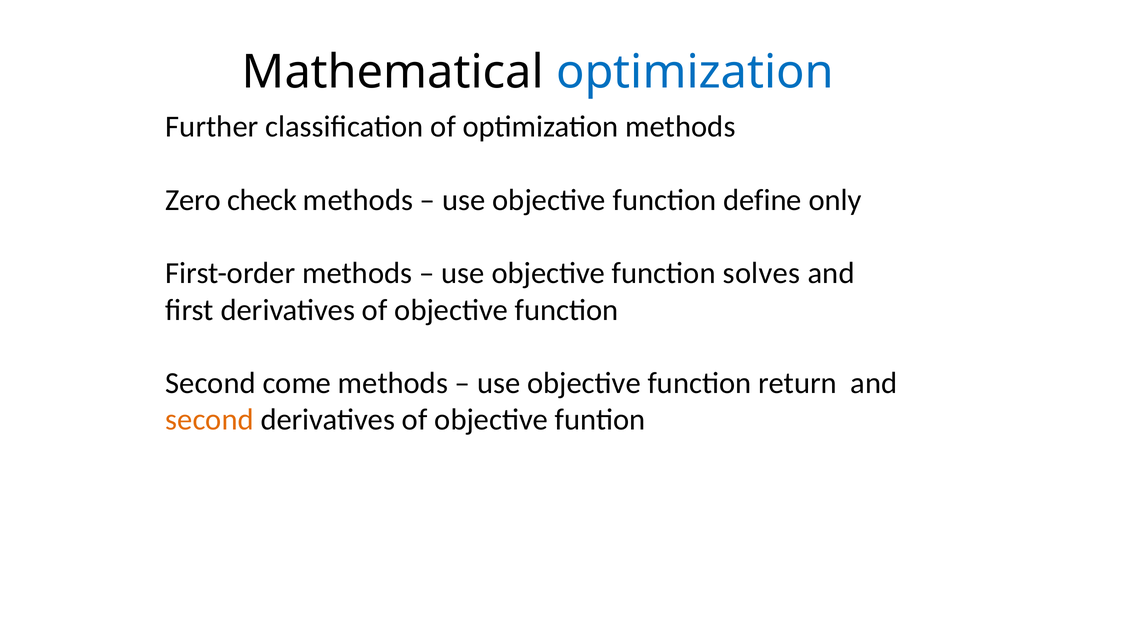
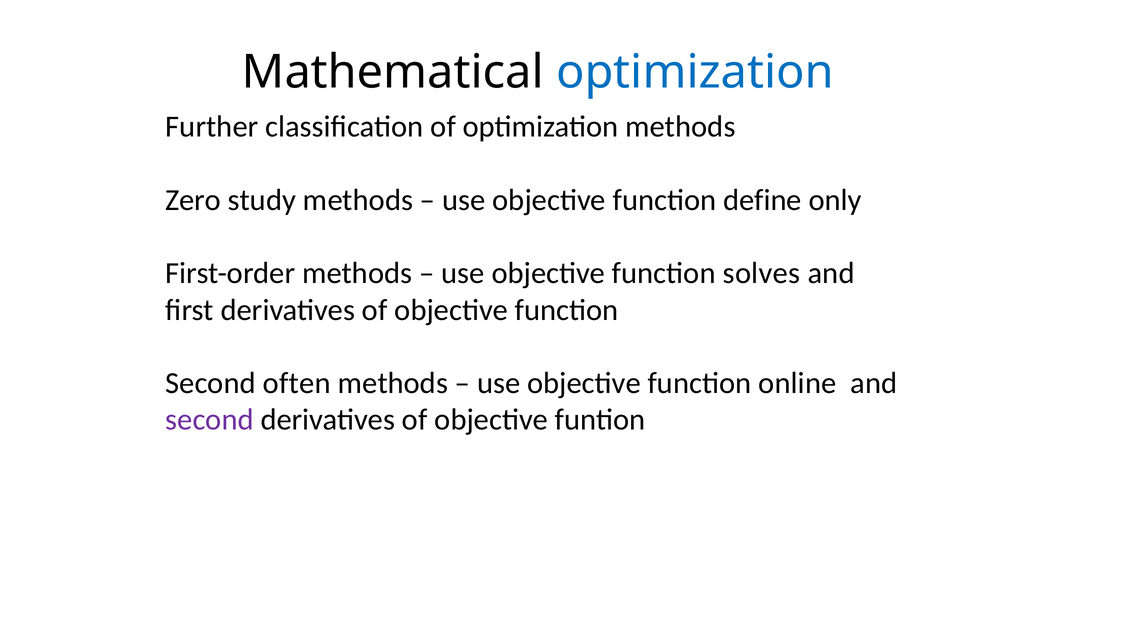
check: check -> study (262, 200)
come: come -> often (297, 384)
return: return -> online (797, 384)
second colour: orange -> purple (210, 420)
